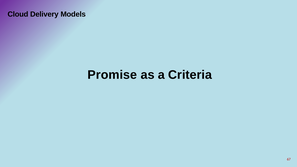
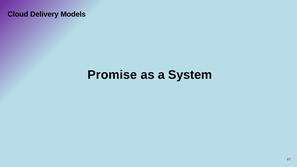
Criteria: Criteria -> System (190, 75)
